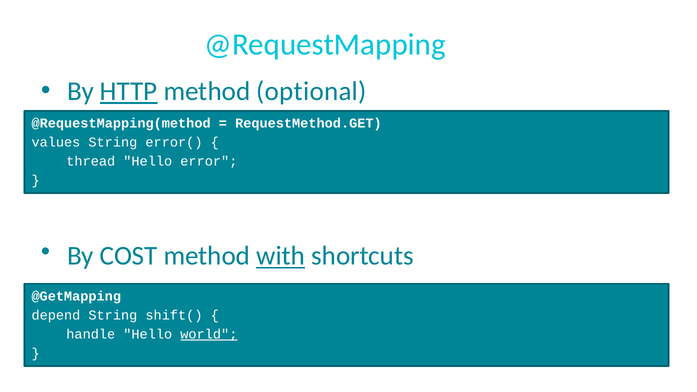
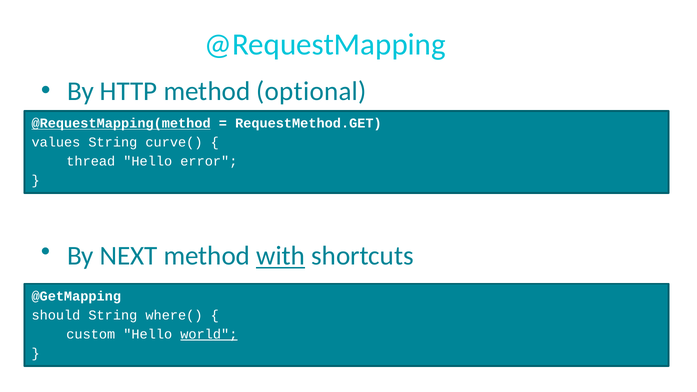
HTTP underline: present -> none (129, 91)
@RequestMapping(method underline: none -> present (121, 123)
error(: error( -> curve( (174, 142)
COST: COST -> NEXT (129, 256)
depend: depend -> should (56, 315)
shift(: shift( -> where( (174, 315)
handle: handle -> custom (91, 334)
